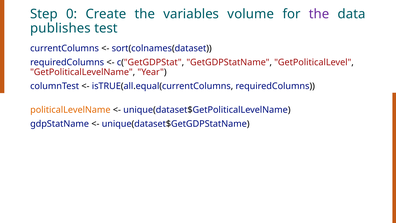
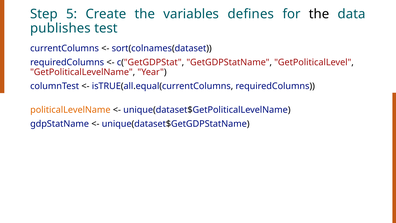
0: 0 -> 5 (72, 14)
volume: volume -> defines (251, 14)
the colour: purple -> black (319, 14)
